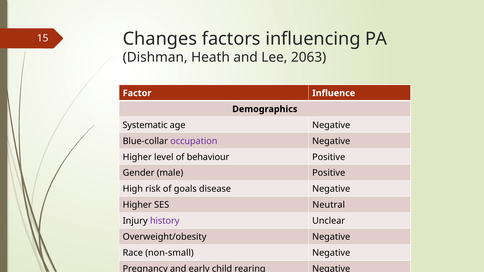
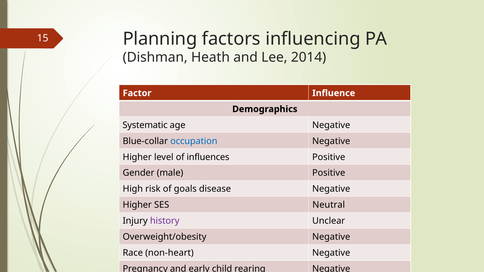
Changes: Changes -> Planning (160, 39)
2063: 2063 -> 2014 (309, 58)
occupation colour: purple -> blue (194, 141)
behaviour: behaviour -> influences (208, 157)
non-small: non-small -> non-heart (169, 253)
